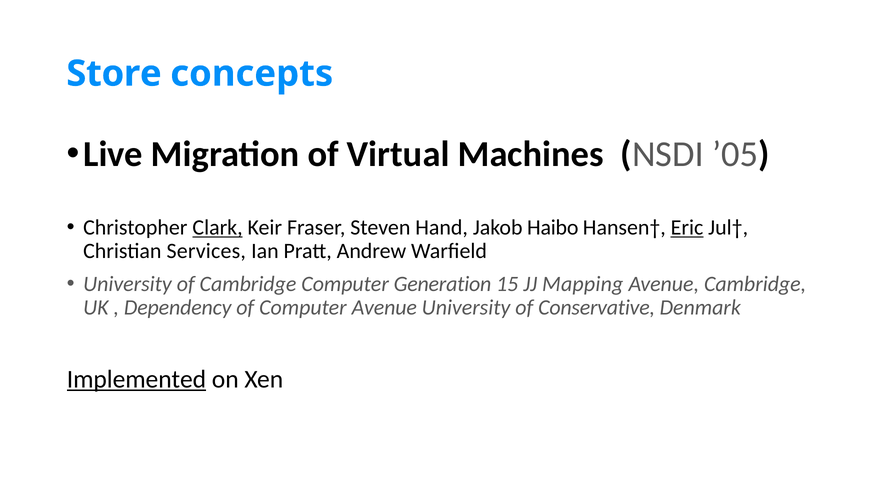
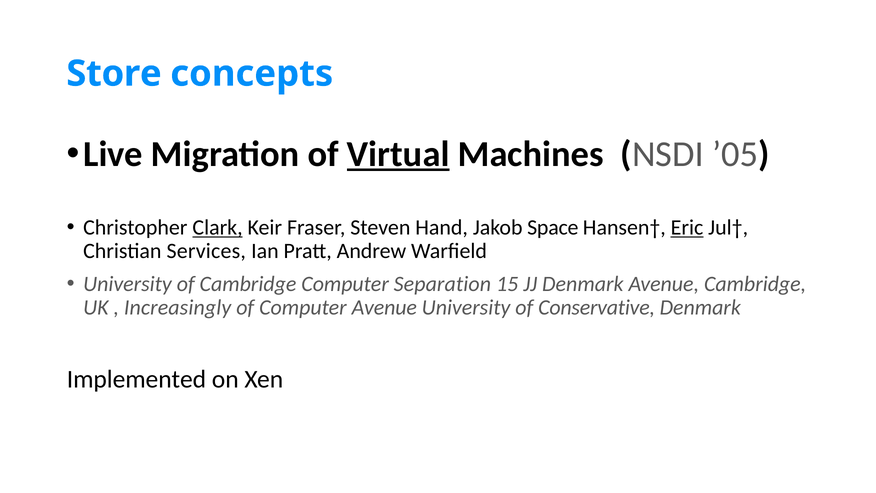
Virtual underline: none -> present (398, 154)
Haibo: Haibo -> Space (553, 227)
Generation: Generation -> Separation (442, 284)
JJ Mapping: Mapping -> Denmark (583, 284)
Dependency: Dependency -> Increasingly (178, 308)
Implemented underline: present -> none (136, 379)
